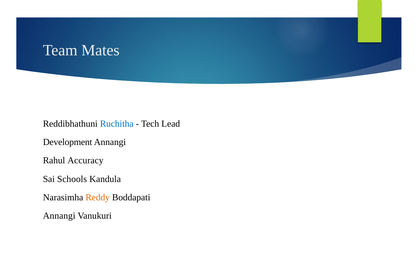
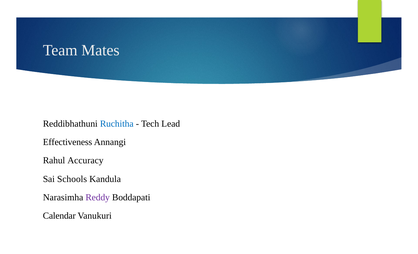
Development: Development -> Effectiveness (68, 142)
Reddy colour: orange -> purple (98, 197)
Annangi: Annangi -> Calendar (59, 216)
